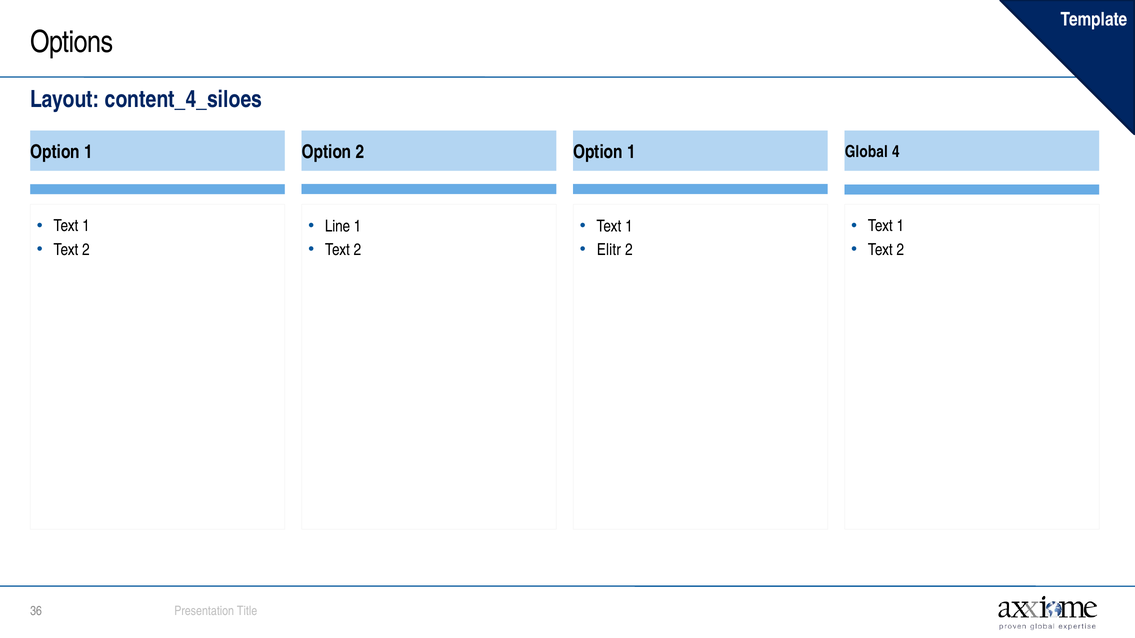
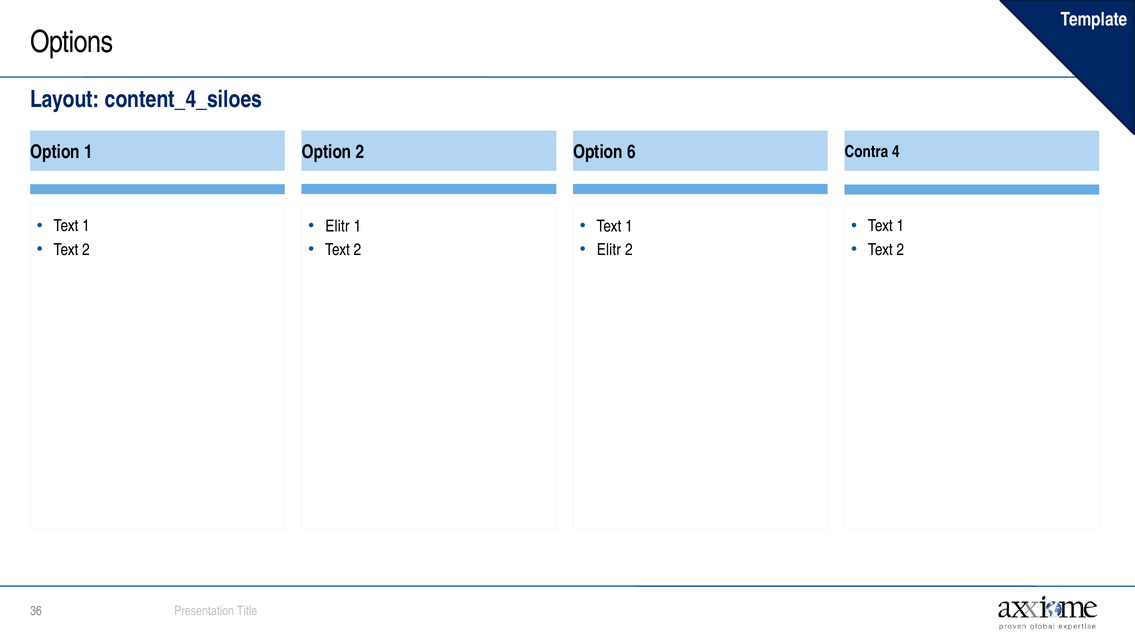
1: 1 -> 6 (631, 152)
Global: Global -> Contra (866, 152)
Line: Line -> Elitr (337, 226)
